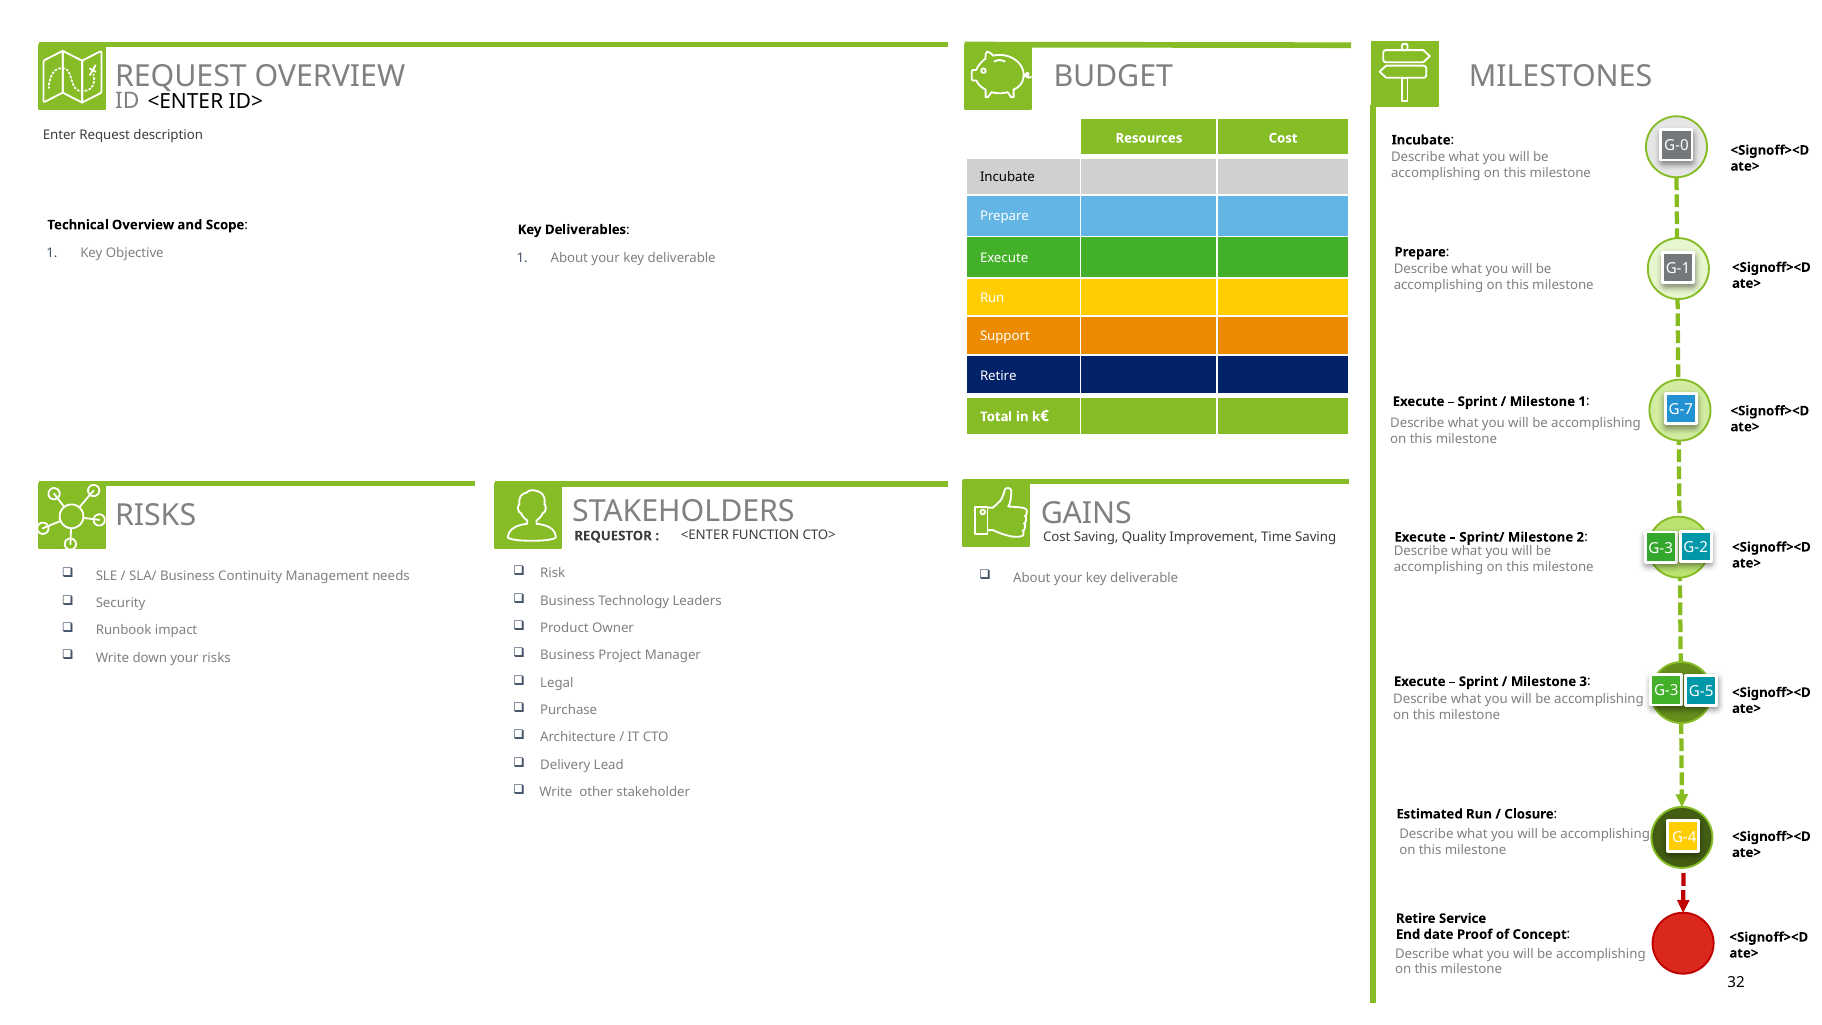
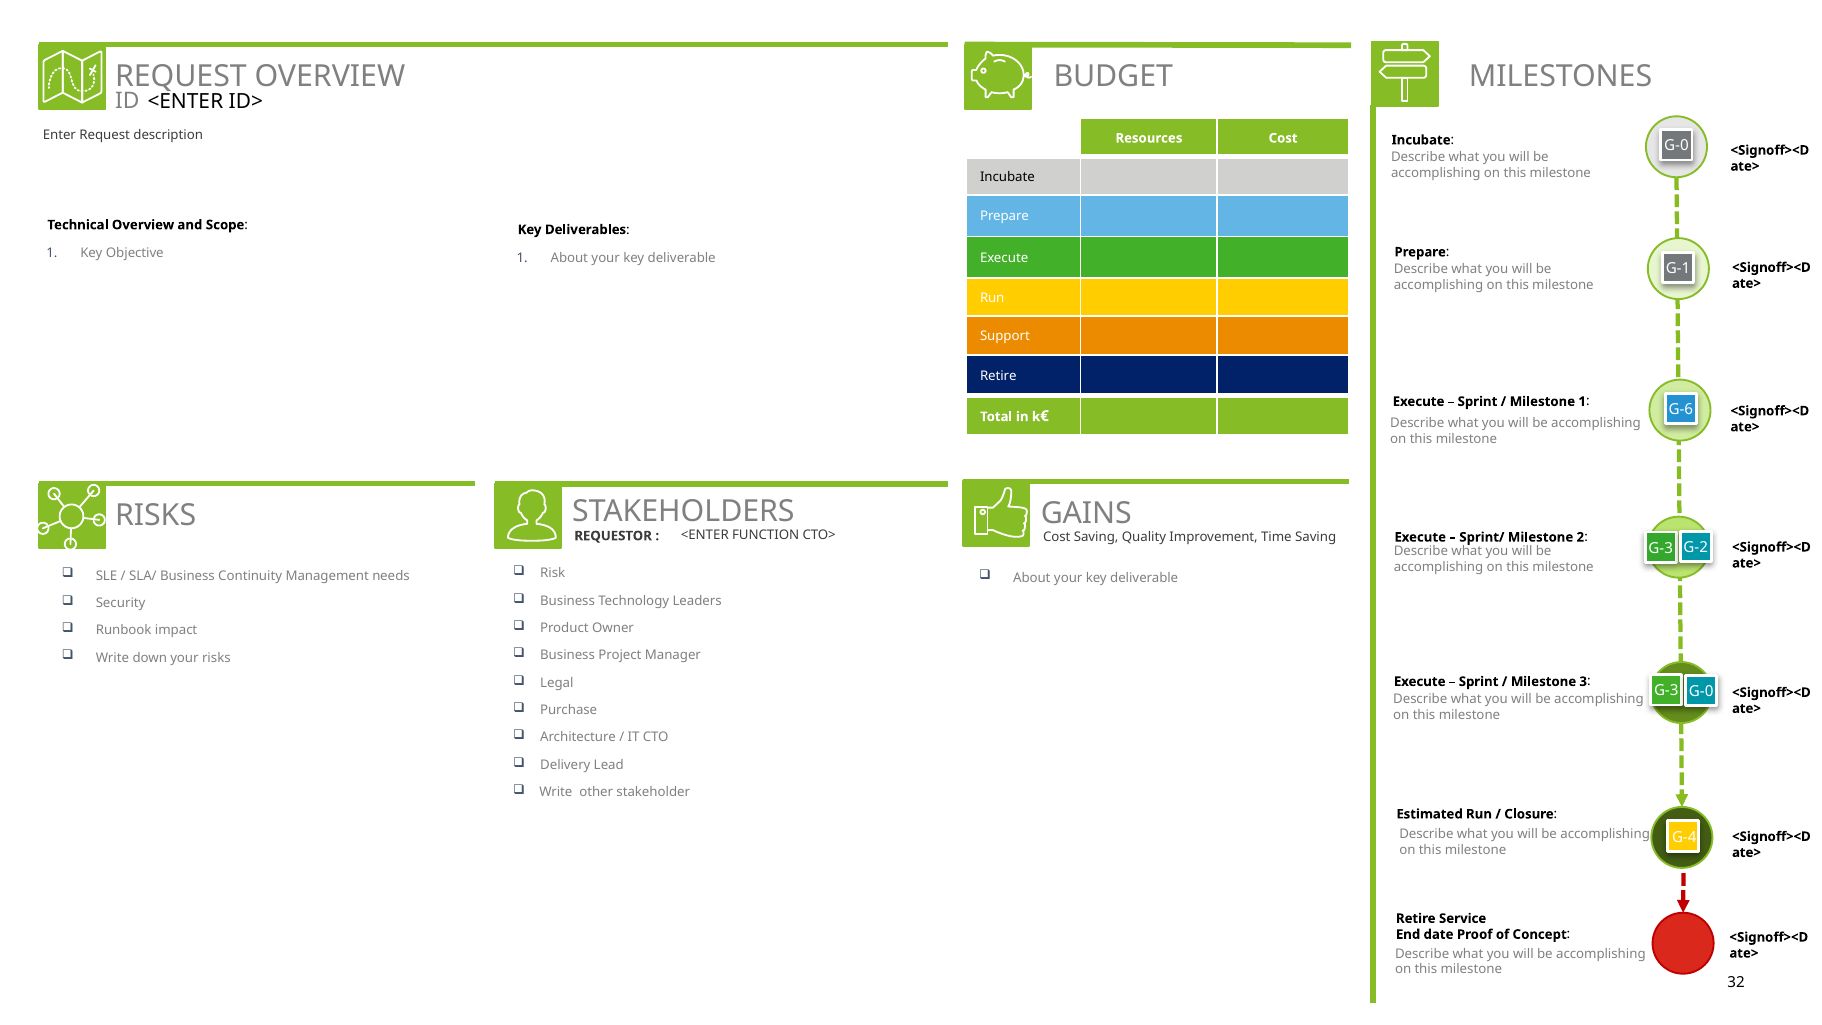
G-7: G-7 -> G-6 (1681, 410)
G-3 G-5: G-5 -> G-0 (1701, 691)
